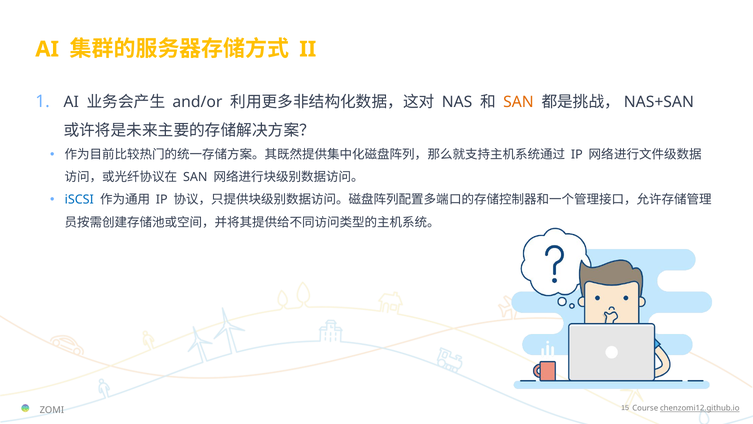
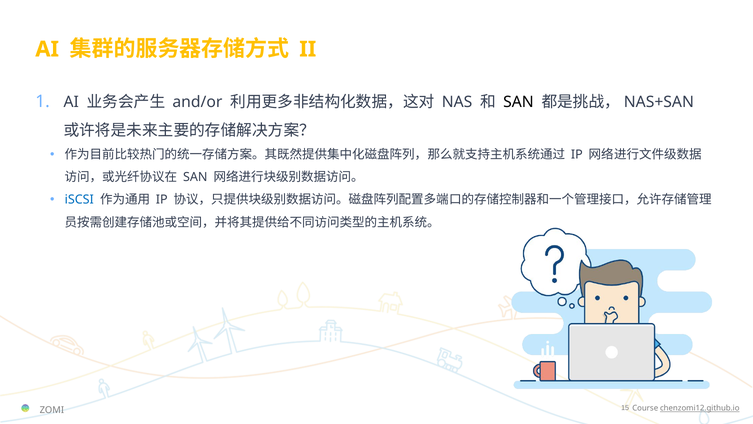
SAN colour: orange -> black (518, 102)
